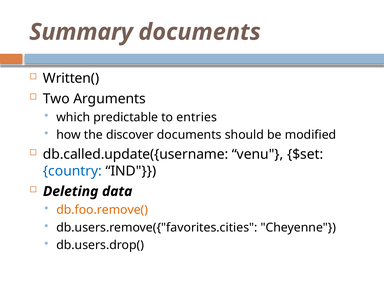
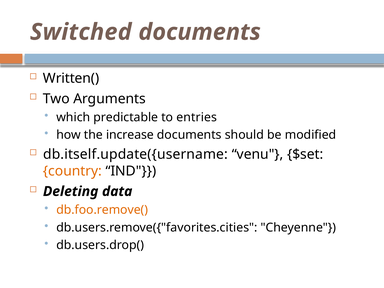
Summary: Summary -> Switched (81, 32)
discover: discover -> increase (130, 135)
db.called.update({username: db.called.update({username -> db.itself.update({username (135, 154)
country colour: blue -> orange (72, 171)
